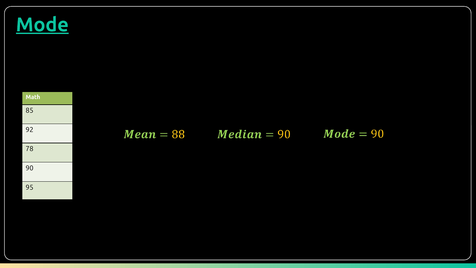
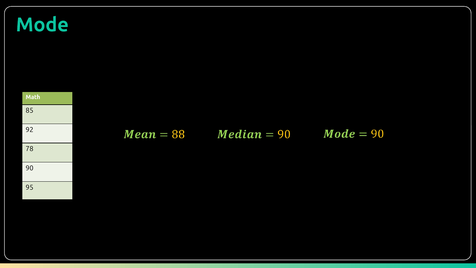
Mode underline: present -> none (42, 25)
